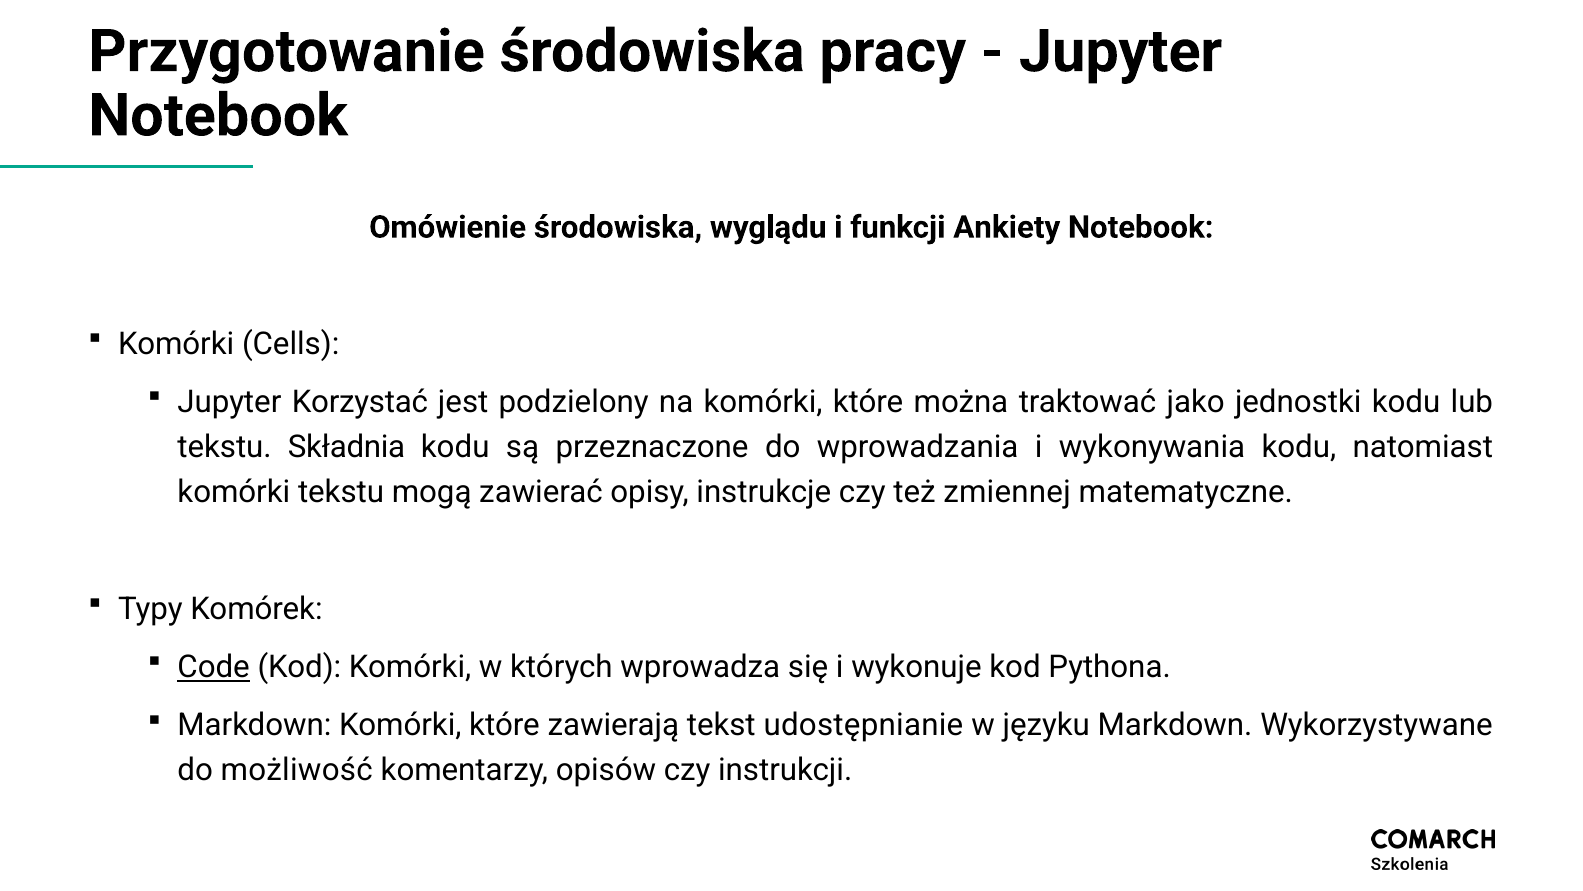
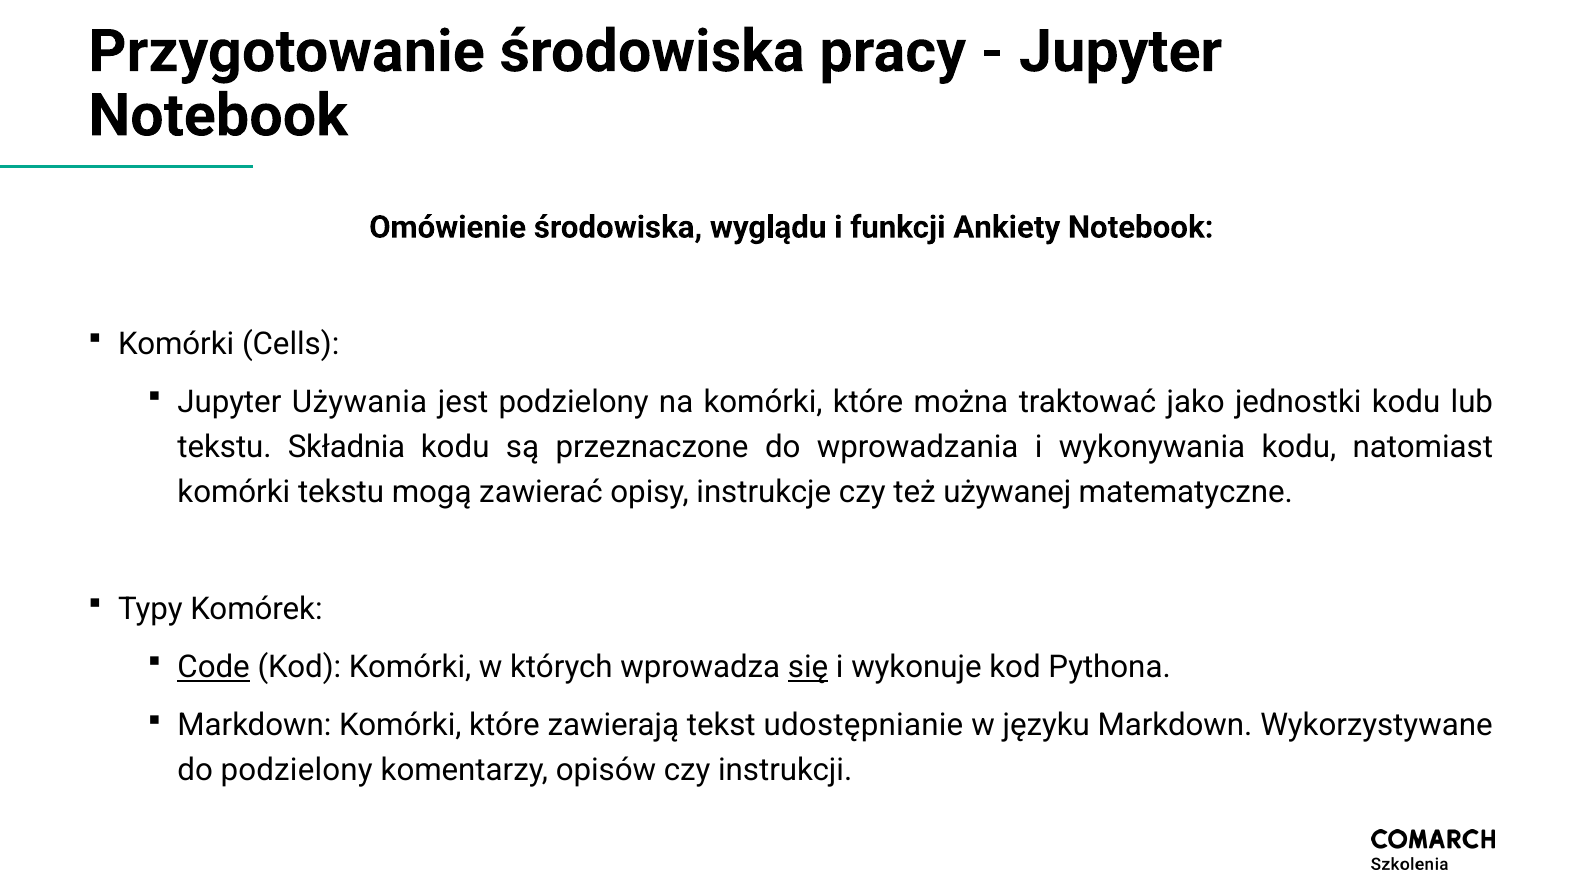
Korzystać: Korzystać -> Używania (360, 402)
zmiennej: zmiennej -> używanej (1007, 492)
się underline: none -> present (808, 667)
do możliwość: możliwość -> podzielony (297, 770)
